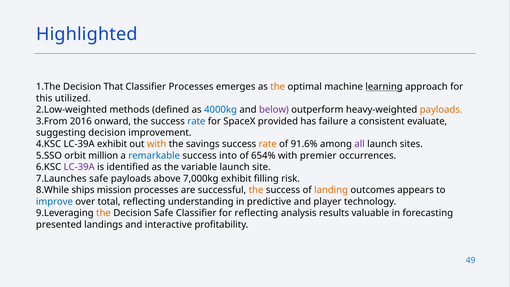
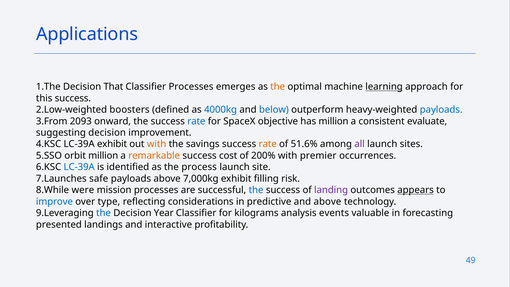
Highlighted: Highlighted -> Applications (87, 34)
this utilized: utilized -> success (73, 98)
methods: methods -> boosters (130, 110)
below colour: purple -> blue (274, 110)
payloads colour: orange -> blue (441, 110)
2016: 2016 -> 2093 (81, 121)
provided: provided -> objective (278, 121)
has failure: failure -> million (334, 121)
91.6%: 91.6% -> 51.6% (304, 144)
remarkable colour: blue -> orange (154, 156)
into: into -> cost (228, 156)
654%: 654% -> 200% (263, 156)
LC-39A colour: purple -> blue (79, 167)
variable: variable -> process (199, 167)
ships: ships -> were (83, 190)
the colour: orange -> blue (256, 190)
landing colour: orange -> purple (331, 190)
appears underline: none -> present (416, 190)
total: total -> type (109, 201)
understanding: understanding -> considerations (201, 201)
and player: player -> above (327, 201)
the colour: orange -> blue (104, 213)
Decision Safe: Safe -> Year (164, 213)
for reflecting: reflecting -> kilograms (256, 213)
results: results -> events (334, 213)
